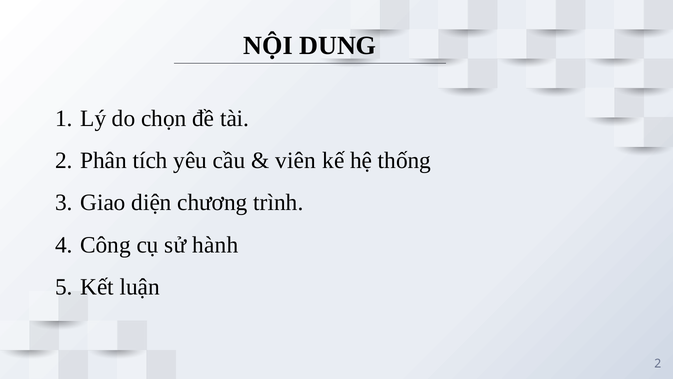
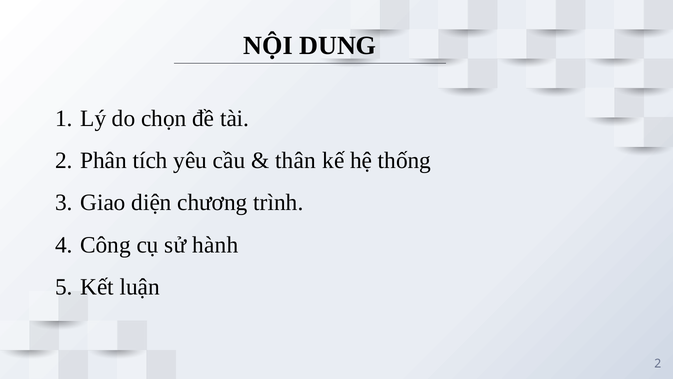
viên: viên -> thân (296, 160)
